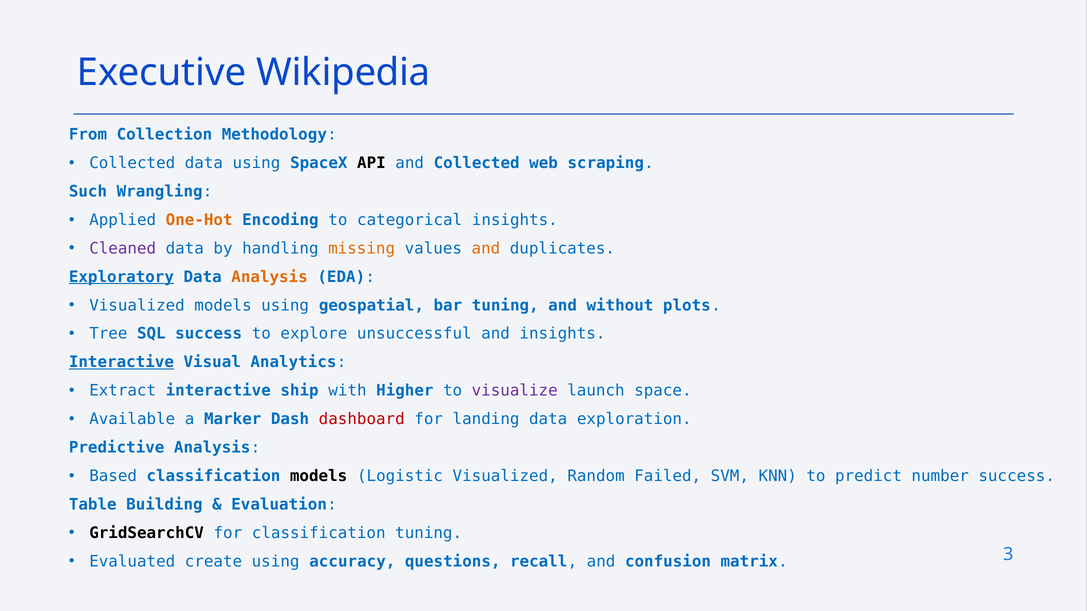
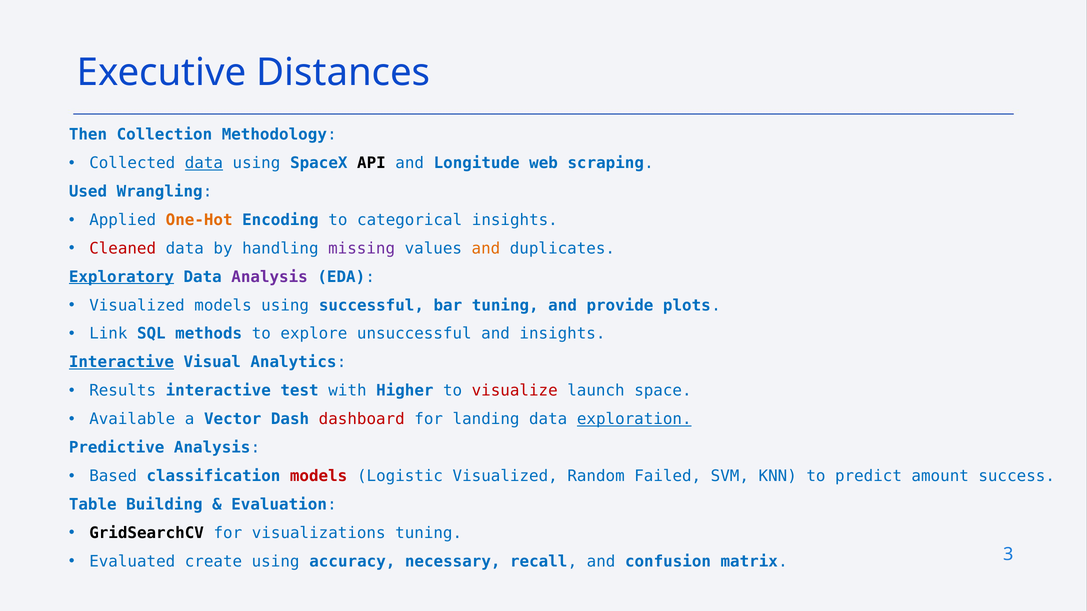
Wikipedia: Wikipedia -> Distances (343, 73)
From: From -> Then (88, 135)
data underline: none -> present (204, 163)
and Collected: Collected -> Longitude (477, 163)
Such: Such -> Used (88, 192)
Cleaned colour: purple -> red (123, 249)
missing colour: orange -> purple (362, 249)
Analysis colour: orange -> purple (270, 277)
geospatial: geospatial -> successful (371, 305)
without: without -> provide (620, 305)
Tree: Tree -> Link (108, 334)
SQL success: success -> methods (209, 334)
Extract: Extract -> Results (123, 391)
ship: ship -> test (300, 391)
visualize colour: purple -> red (515, 391)
Marker: Marker -> Vector (233, 419)
exploration underline: none -> present (634, 419)
models colour: black -> red (319, 476)
number: number -> amount (940, 476)
for classification: classification -> visualizations (319, 533)
questions: questions -> necessary (453, 562)
